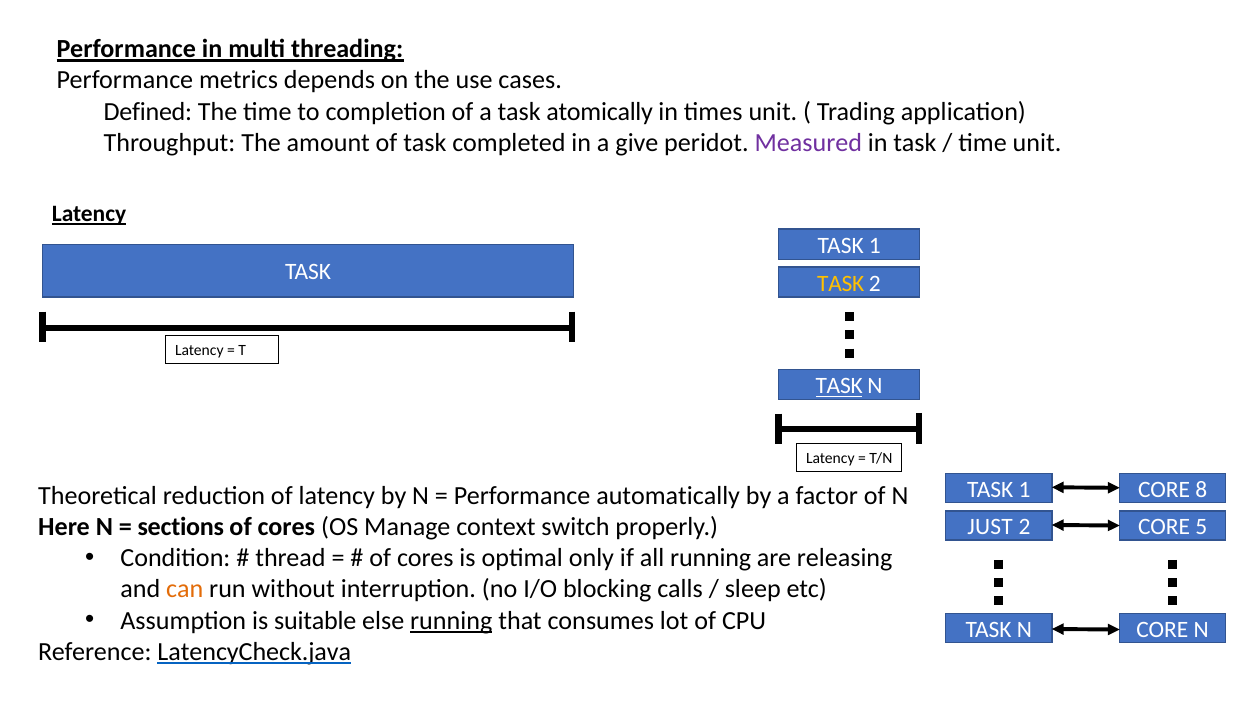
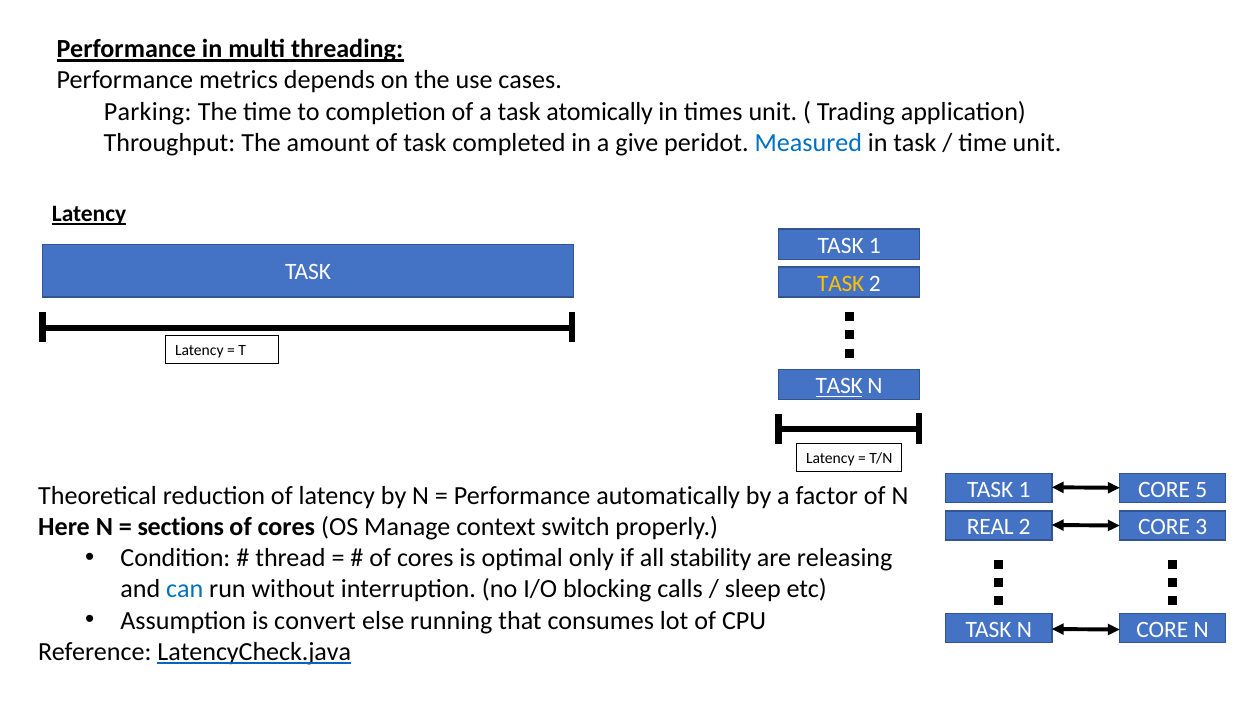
Defined: Defined -> Parking (148, 112)
Measured colour: purple -> blue (808, 143)
8: 8 -> 5 (1201, 490)
JUST: JUST -> REAL (990, 527)
5: 5 -> 3 (1201, 527)
all running: running -> stability (711, 558)
can colour: orange -> blue (185, 590)
suitable: suitable -> convert (315, 621)
running underline: present -> none (451, 621)
